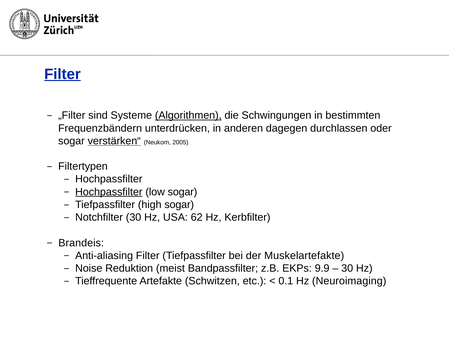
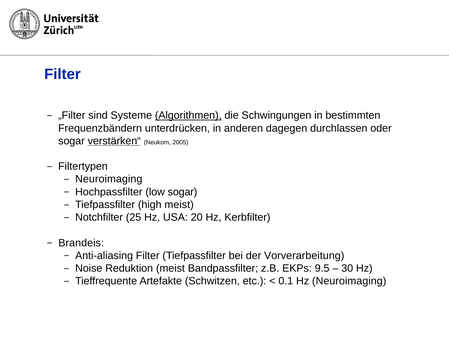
Filter underline: present -> none (62, 74)
Hochpassfilter: Hochpassfilter -> Neuroimaging (109, 179)
Hochpassfilter underline: present -> none (109, 192)
high sogar: sogar -> meist (179, 204)
Notchfilter 30: 30 -> 25 (134, 217)
62: 62 -> 20 (197, 217)
Muskelartefakte: Muskelartefakte -> Vorverarbeitung (304, 255)
9.9: 9.9 -> 9.5 (322, 268)
